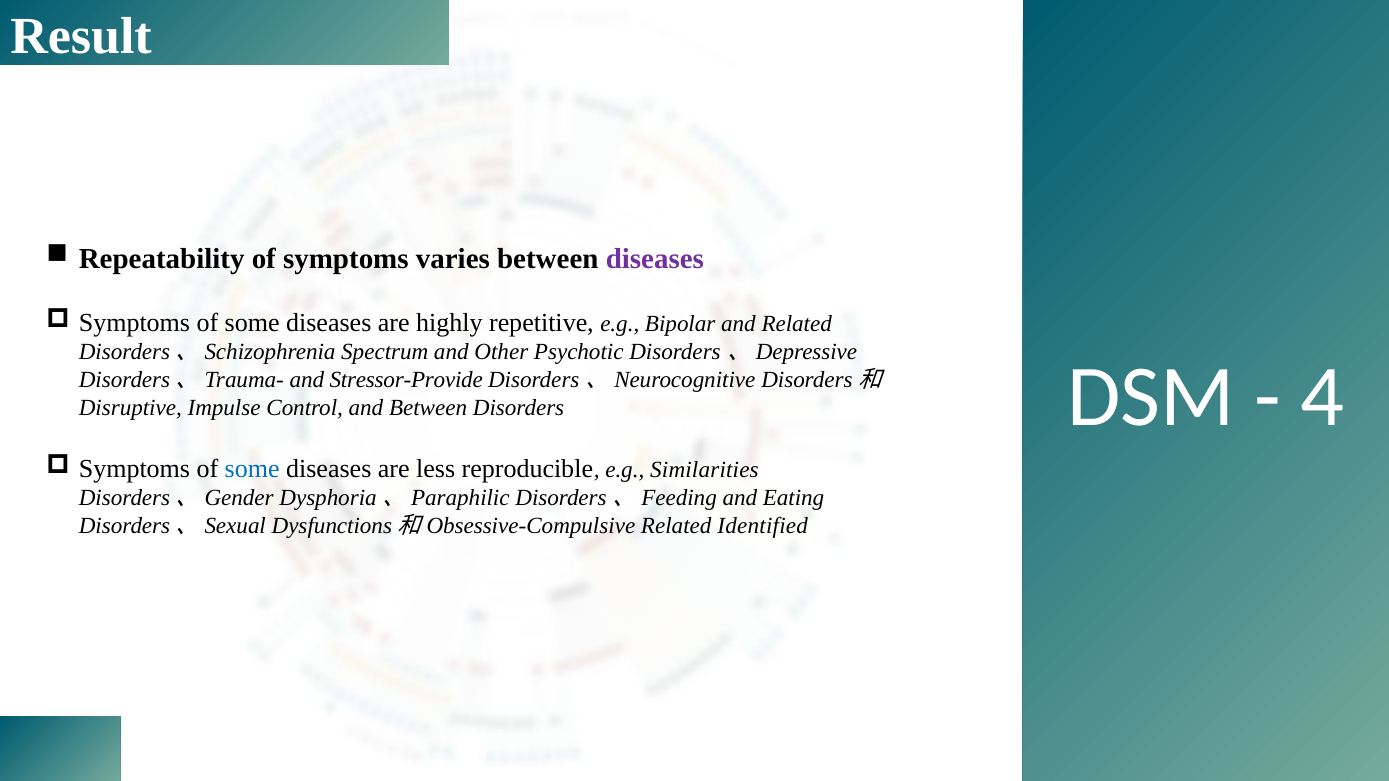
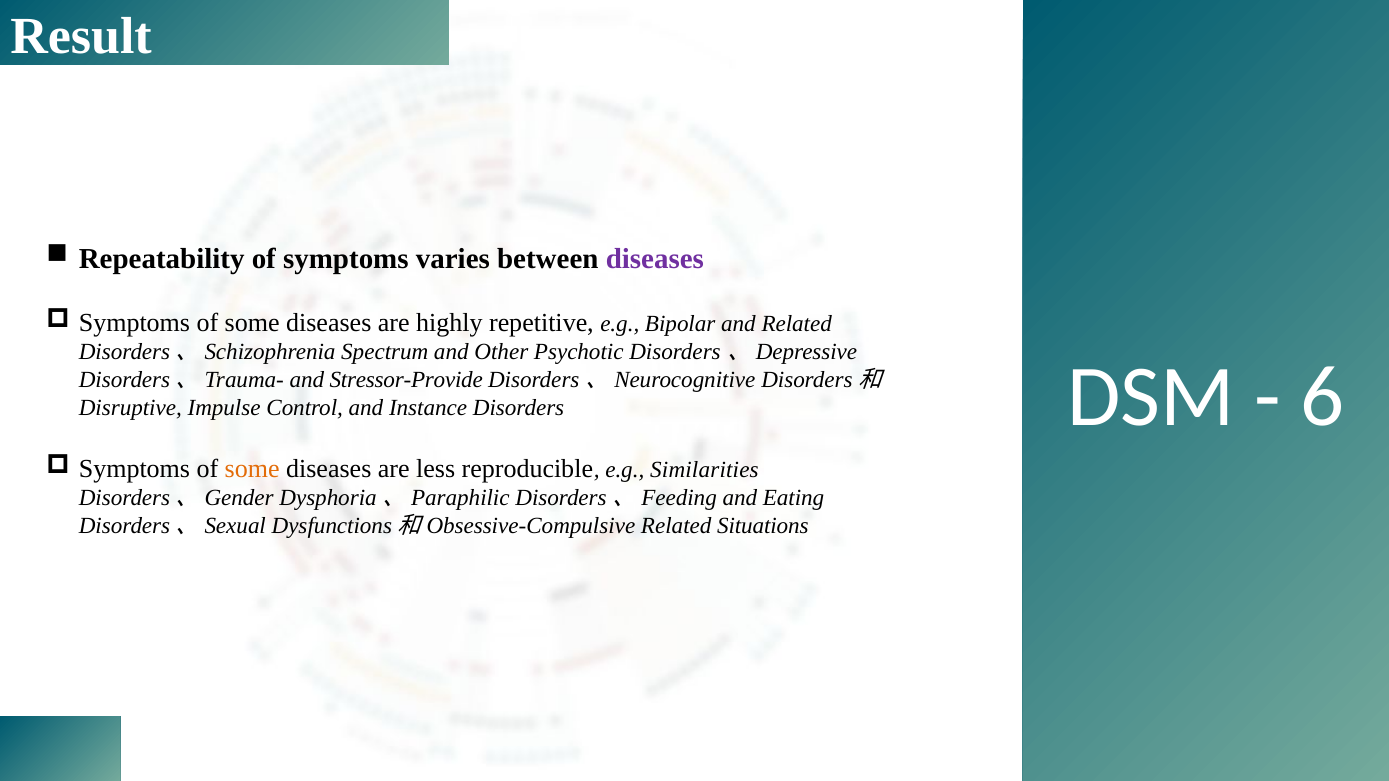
4: 4 -> 6 (1322, 397)
and Between: Between -> Instance (428, 408)
some colour: blue -> orange (252, 469)
Identified: Identified -> Situations (763, 526)
